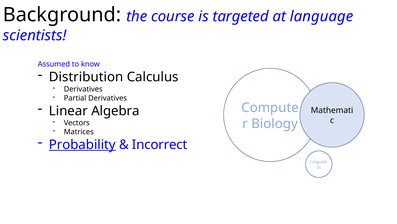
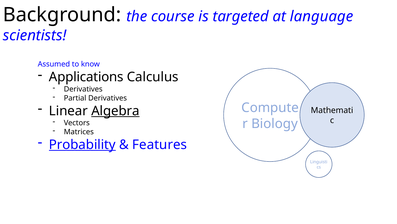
Distribution: Distribution -> Applications (86, 77)
Algebra underline: none -> present (115, 111)
Incorrect: Incorrect -> Features (160, 144)
